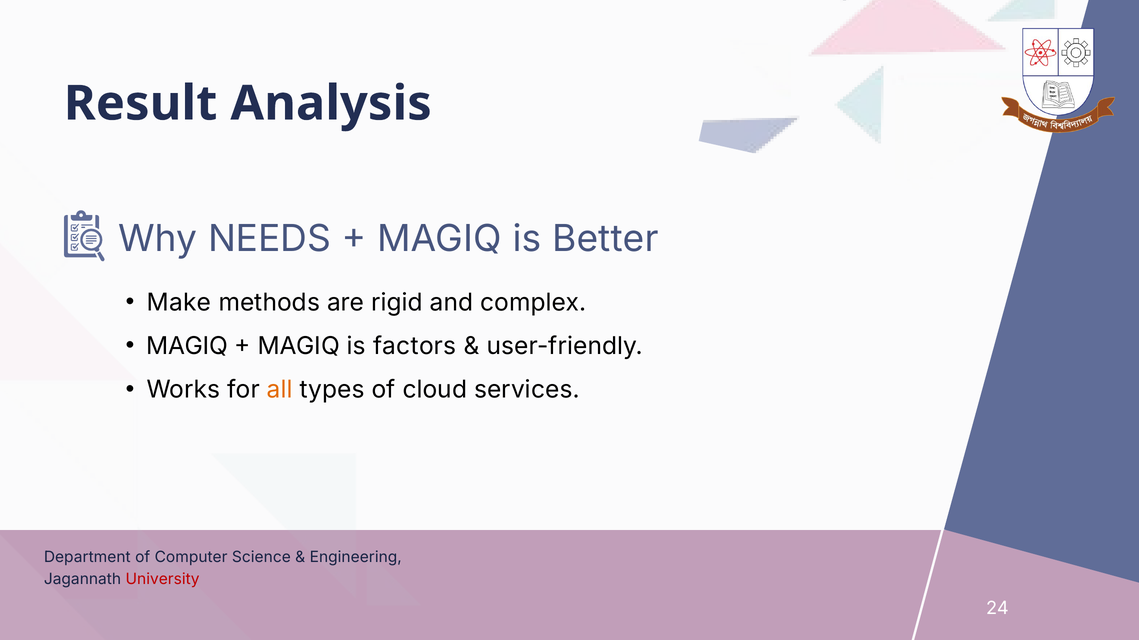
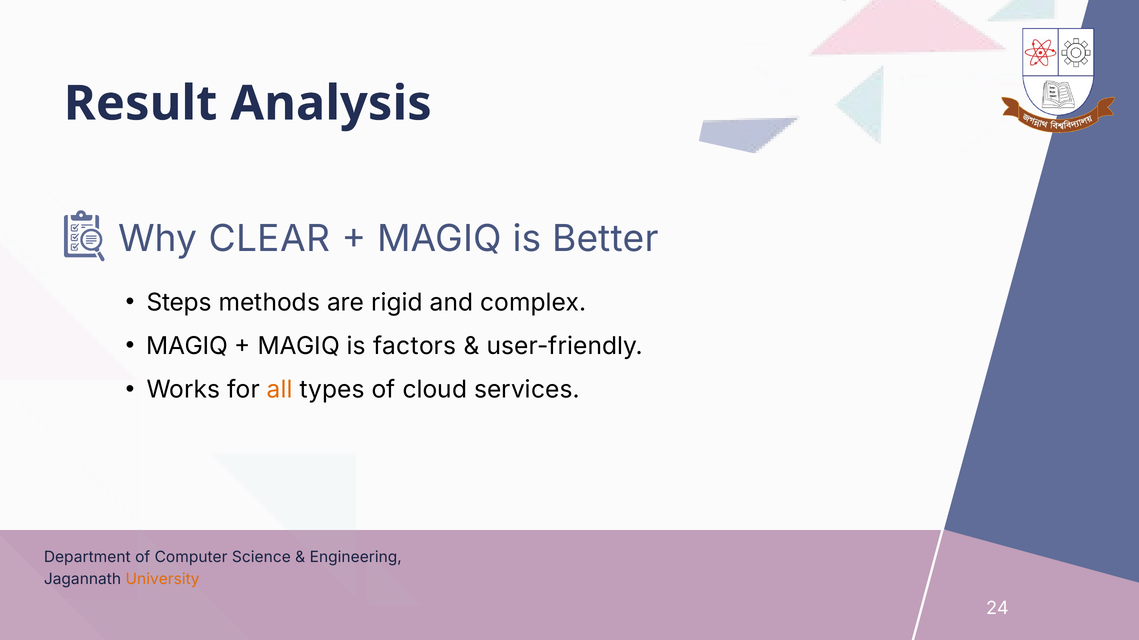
NEEDS: NEEDS -> CLEAR (269, 239)
Make: Make -> Steps (179, 303)
University colour: red -> orange (163, 580)
